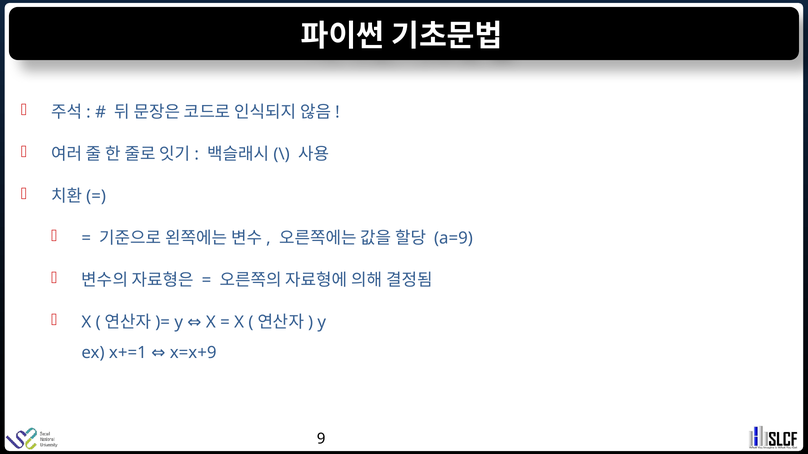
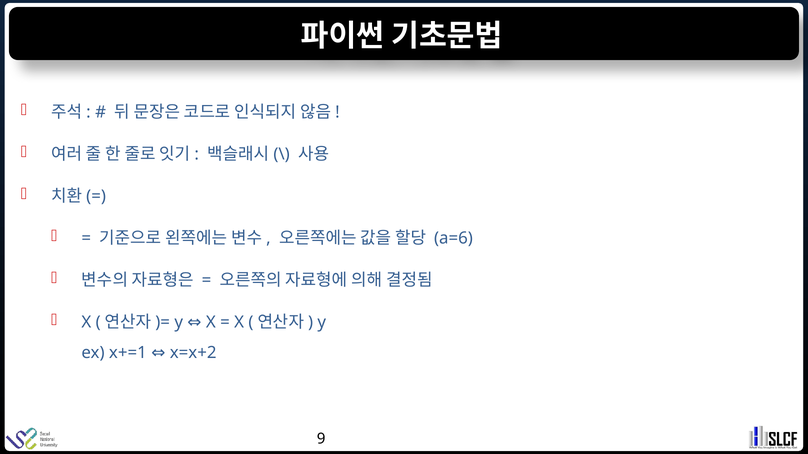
a=9: a=9 -> a=6 (453, 239)
x=x+9: x=x+9 -> x=x+2 (193, 353)
